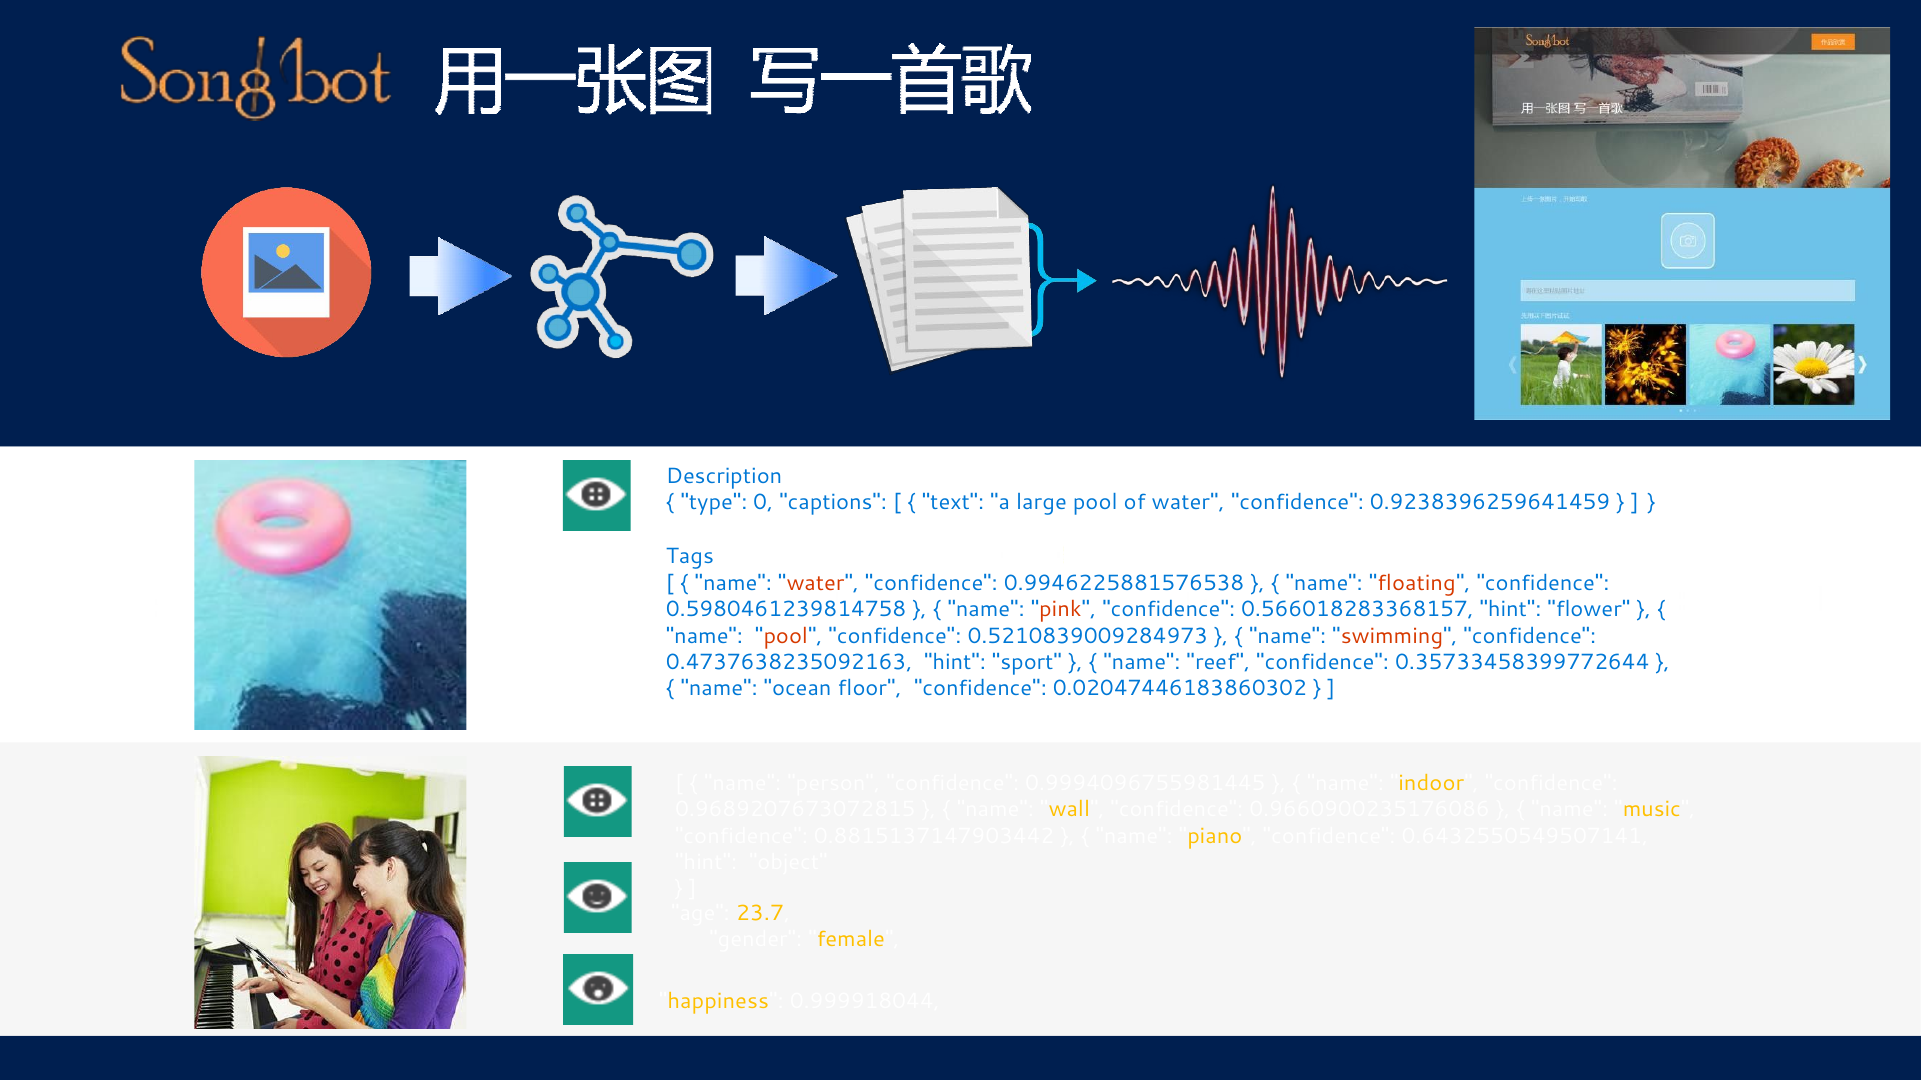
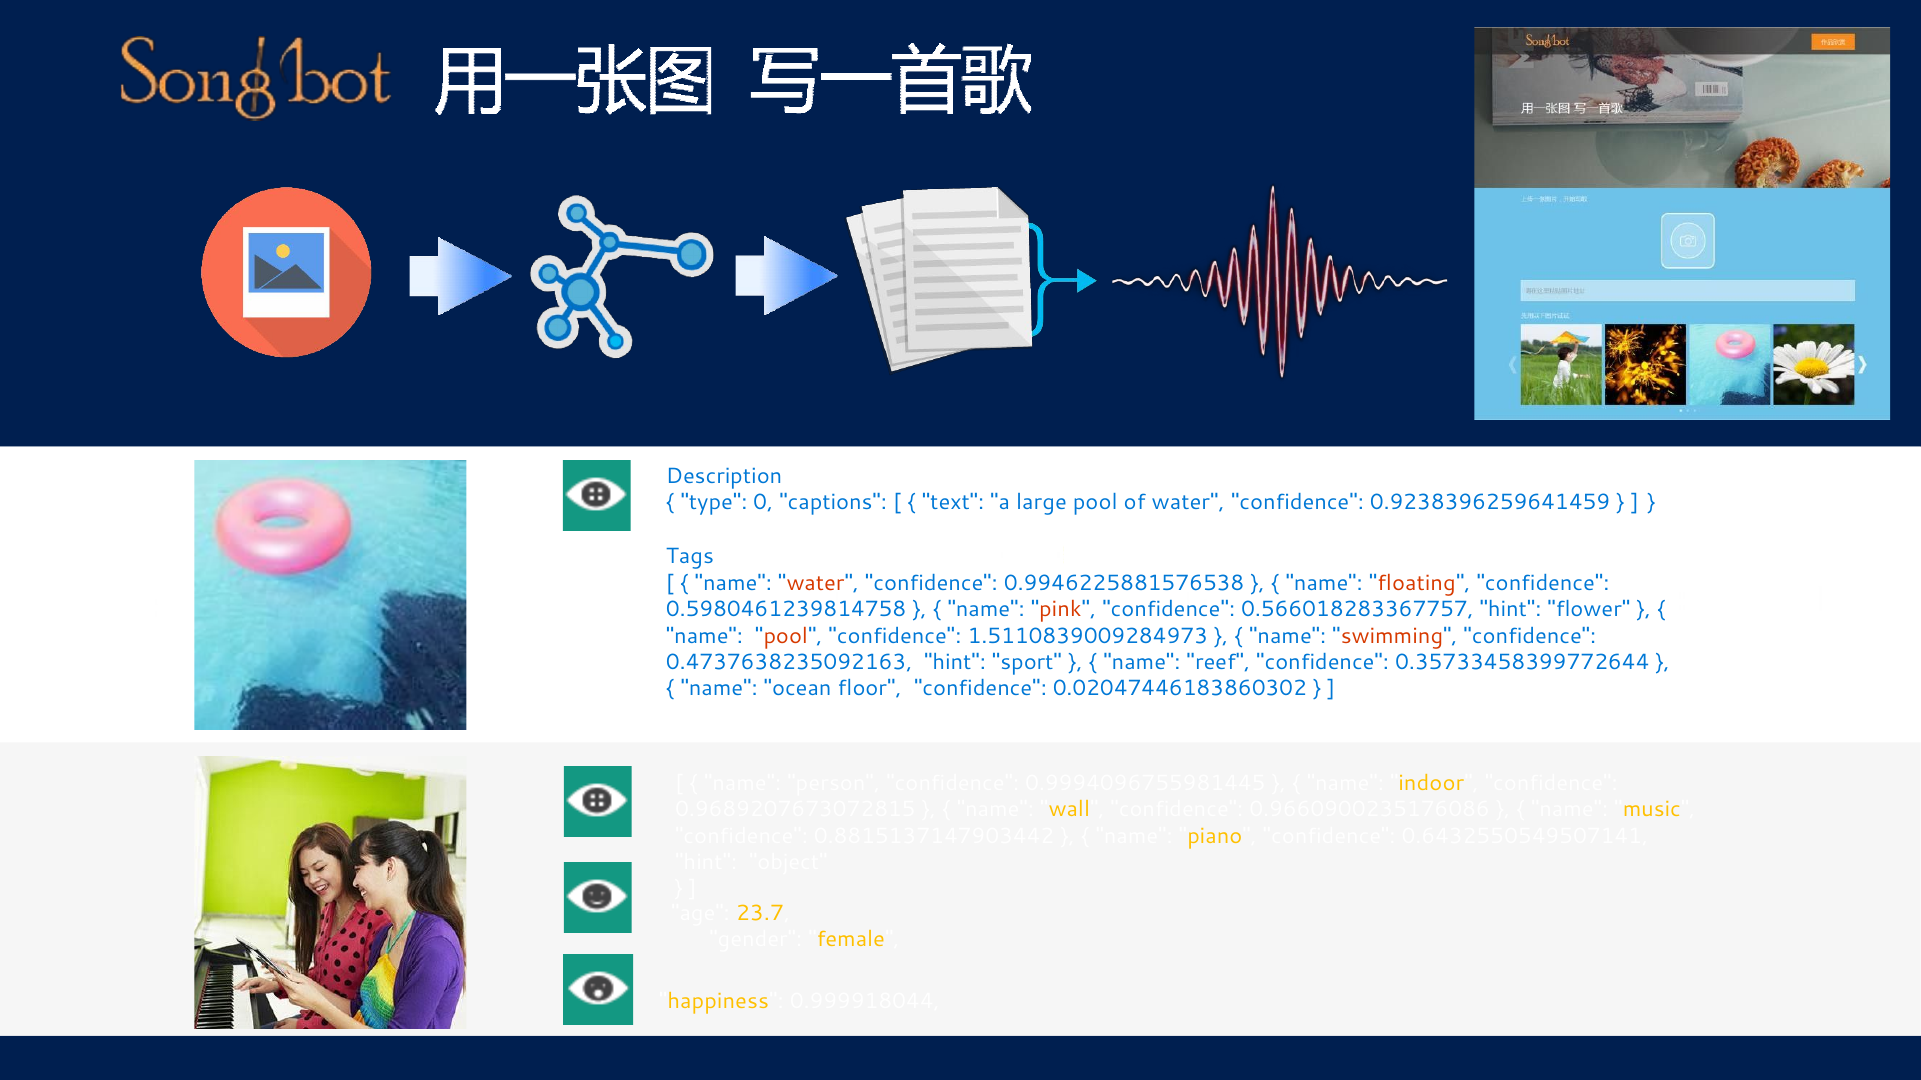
0.566018283368157: 0.566018283368157 -> 0.566018283367757 (1357, 610)
0.5210839009284973: 0.5210839009284973 -> 1.5110839009284973 (1088, 636)
